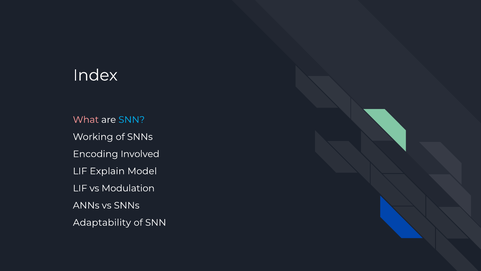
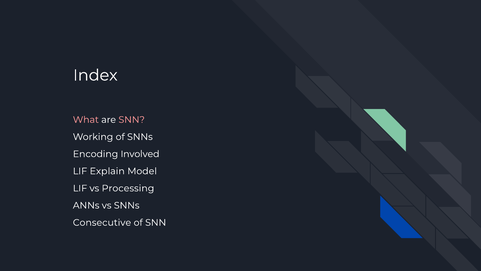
SNN colour: light blue -> pink (132, 120)
Modulation: Modulation -> Processing (128, 188)
Adaptability: Adaptability -> Consecutive (102, 222)
